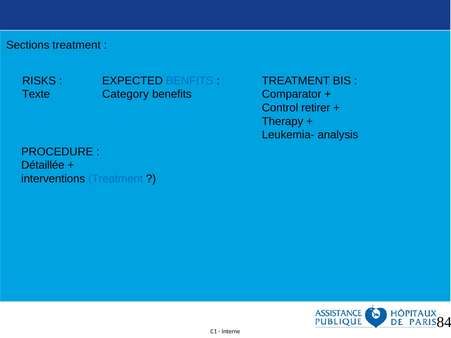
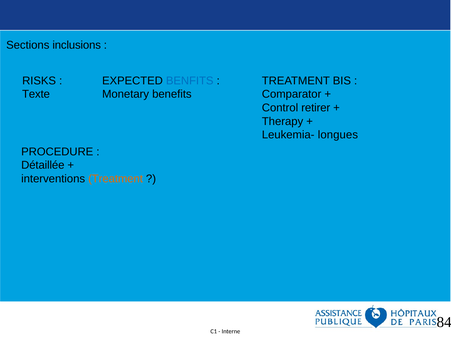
Sections treatment: treatment -> inclusions (77, 45)
Category: Category -> Monetary (126, 94)
analysis: analysis -> longues (338, 135)
Treatment colour: blue -> orange (116, 179)
